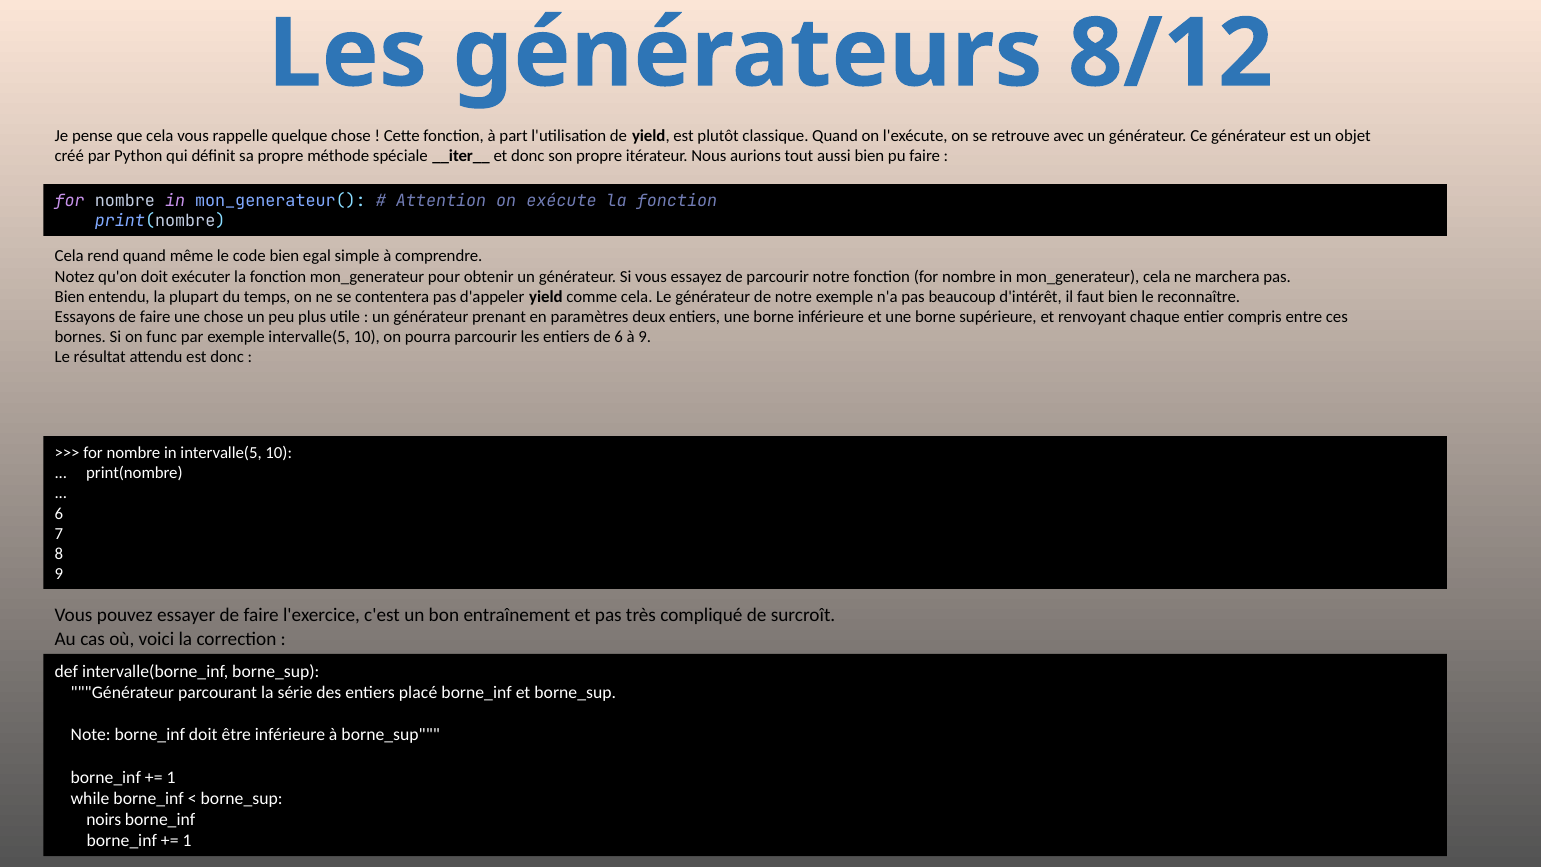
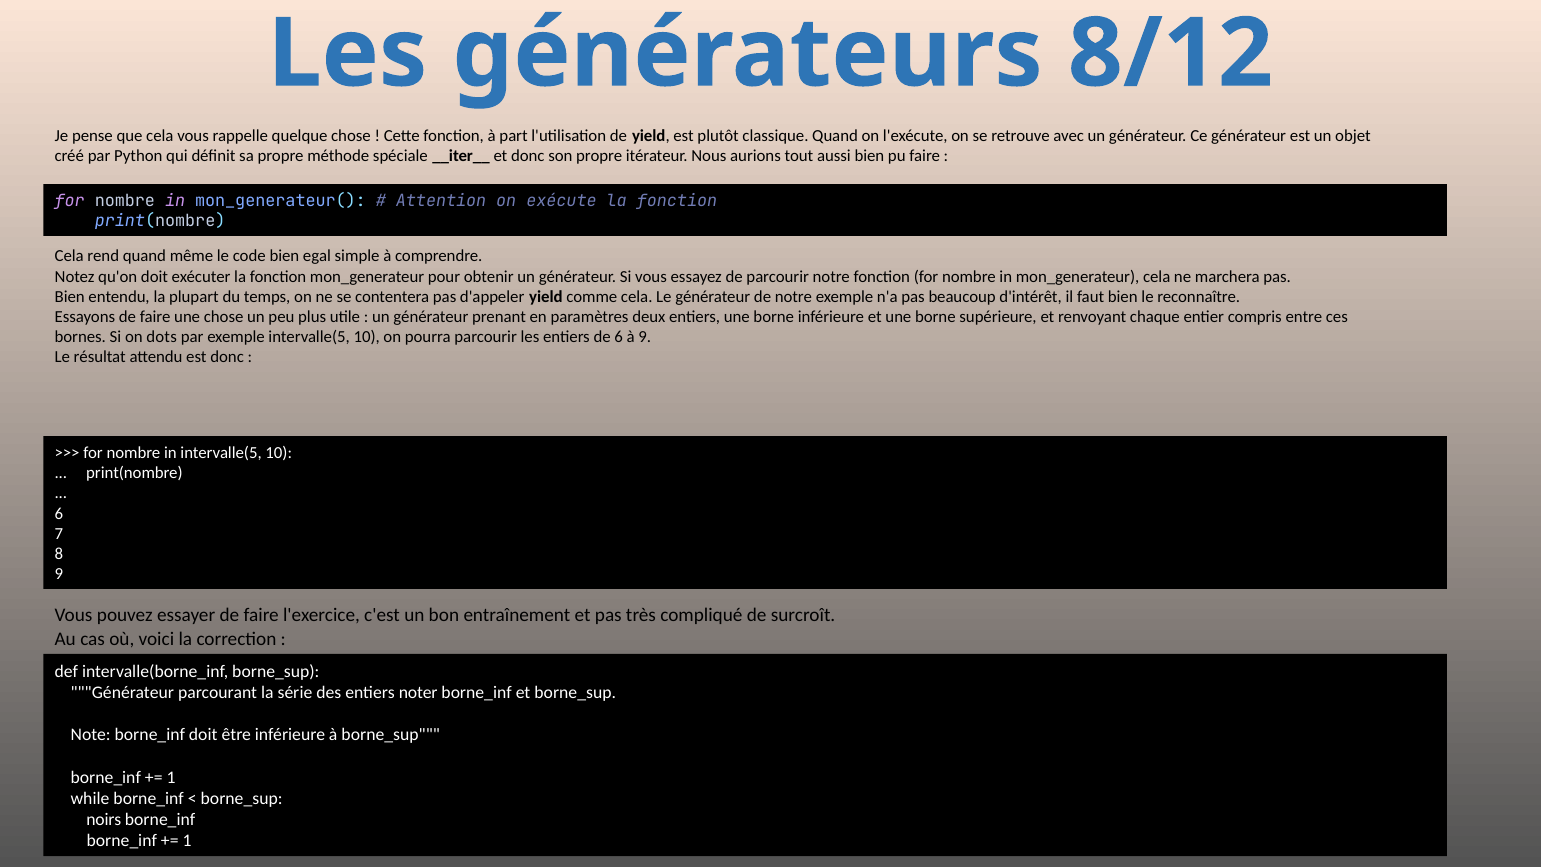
func: func -> dots (162, 337)
placé: placé -> noter (418, 693)
